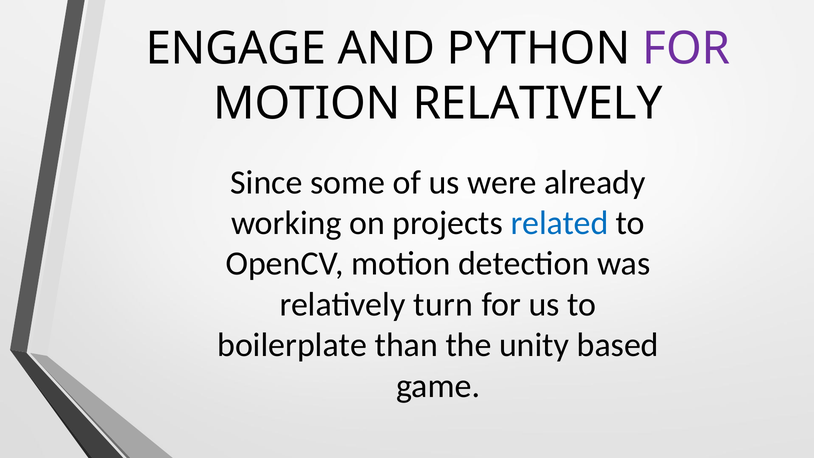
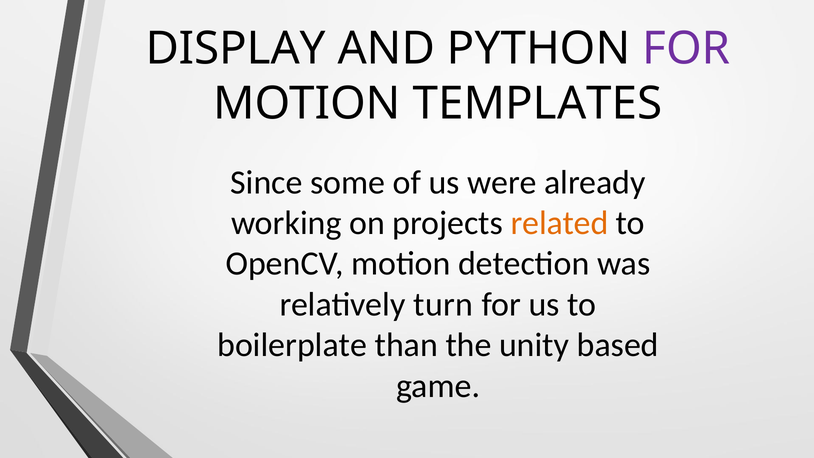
ENGAGE: ENGAGE -> DISPLAY (236, 49)
MOTION RELATIVELY: RELATIVELY -> TEMPLATES (538, 104)
related colour: blue -> orange (560, 223)
